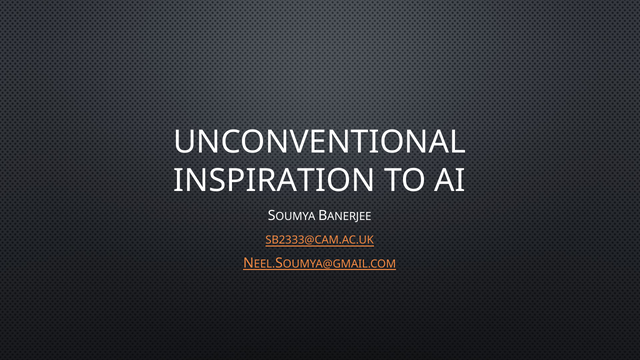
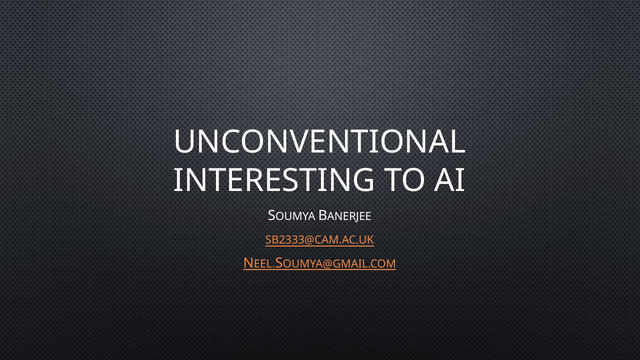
INSPIRATION: INSPIRATION -> INTERESTING (275, 181)
